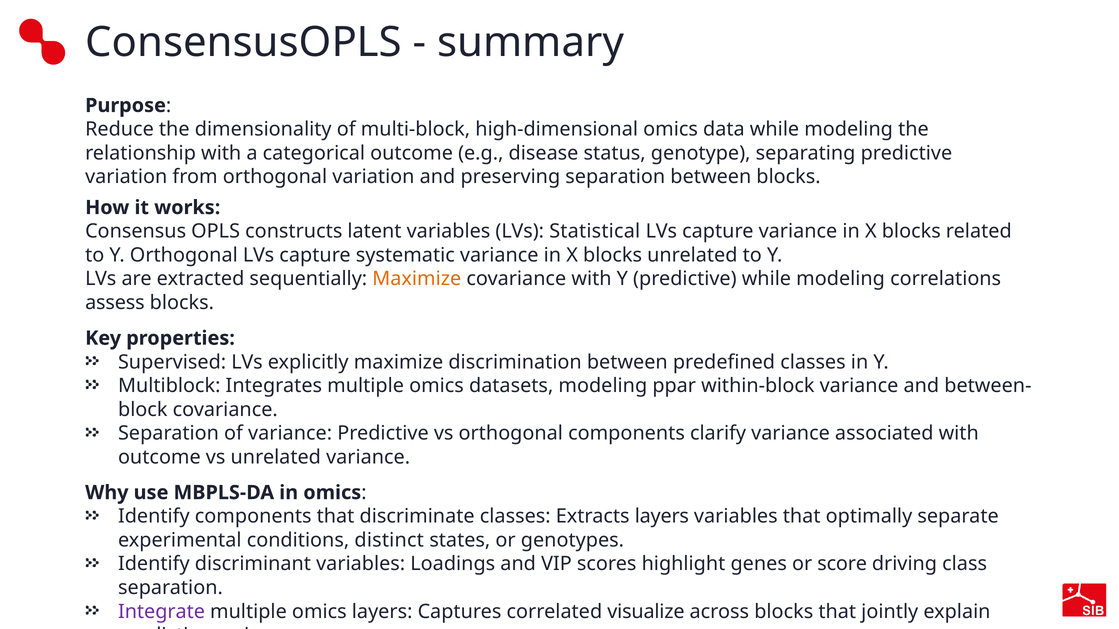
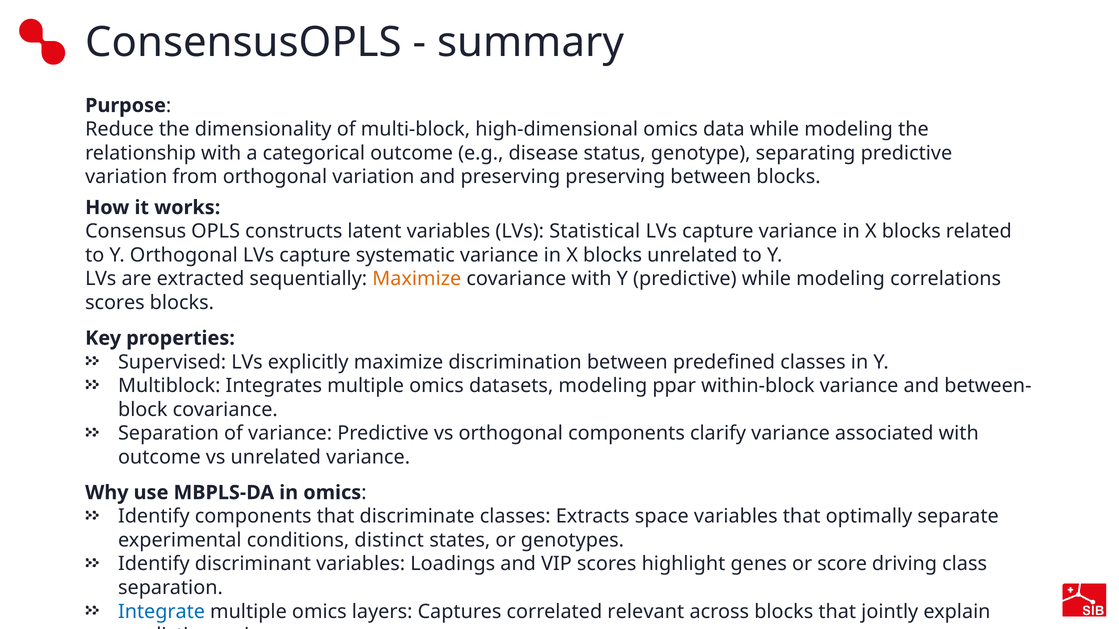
preserving separation: separation -> preserving (615, 177)
assess: assess -> scores (115, 303)
Extracts layers: layers -> space (662, 517)
Integrate colour: purple -> blue (162, 612)
visualize: visualize -> relevant (646, 612)
